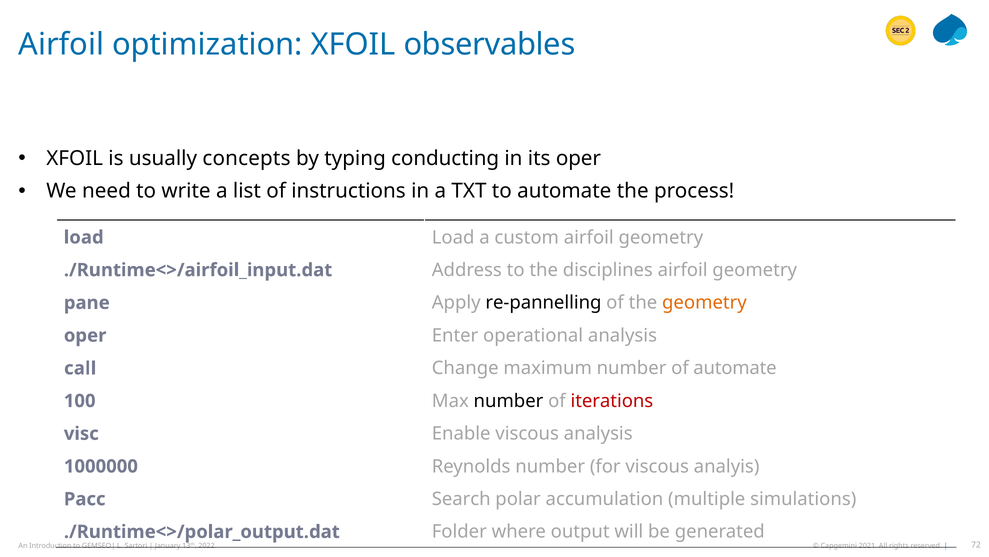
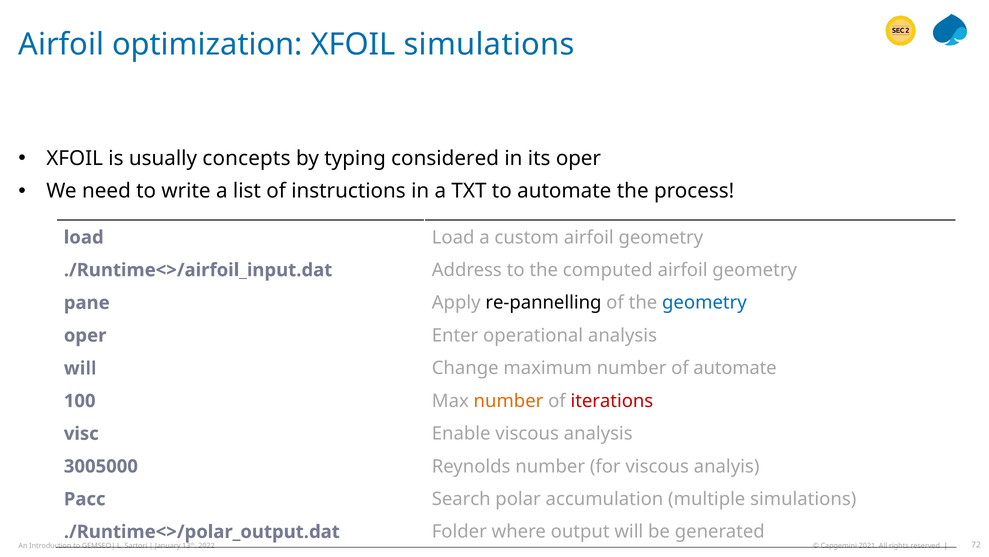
XFOIL observables: observables -> simulations (489, 45)
conducting: conducting -> considered (445, 158)
disciplines: disciplines -> computed (608, 270)
geometry colour: orange -> blue (704, 302)
call: call -> will (80, 368)
number colour: black -> orange (509, 400)
1000000: 1000000 -> 3005000 (101, 466)
